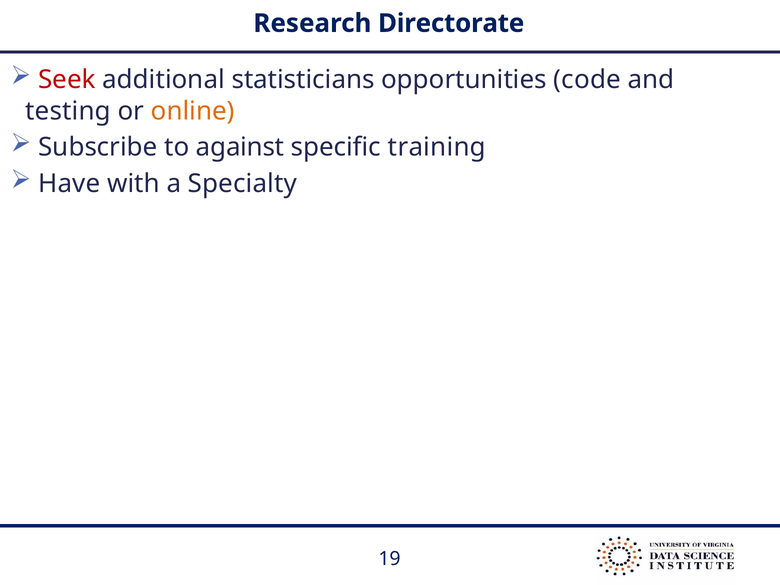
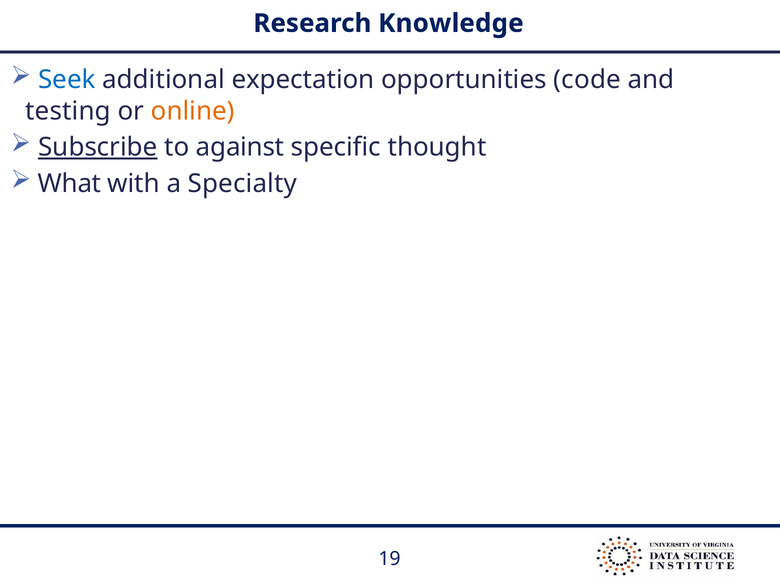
Directorate: Directorate -> Knowledge (451, 23)
Seek colour: red -> blue (67, 80)
statisticians: statisticians -> expectation (303, 80)
Subscribe underline: none -> present (98, 147)
training: training -> thought (437, 147)
Have: Have -> What (70, 184)
